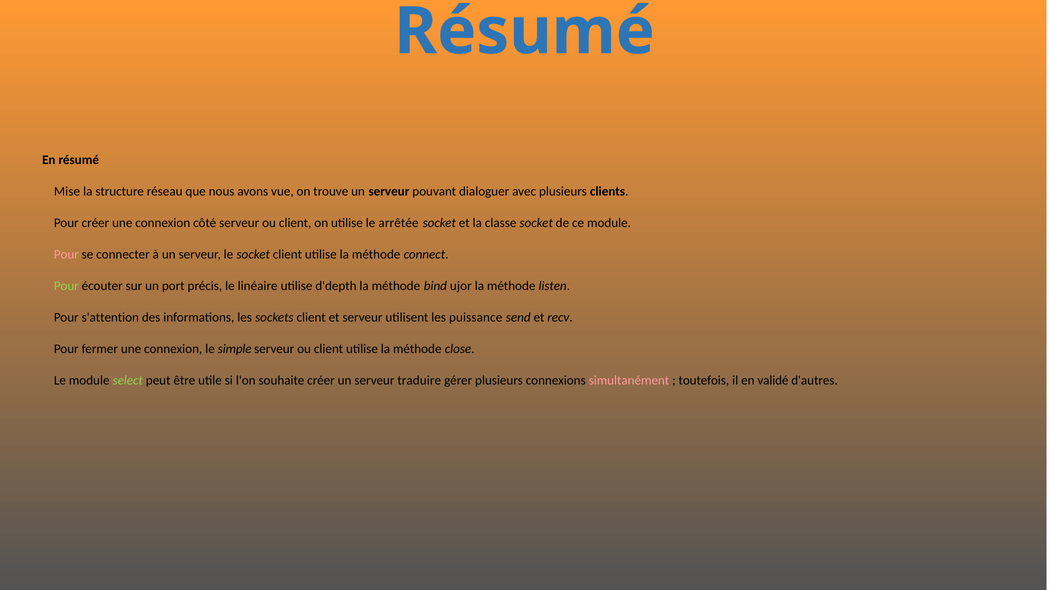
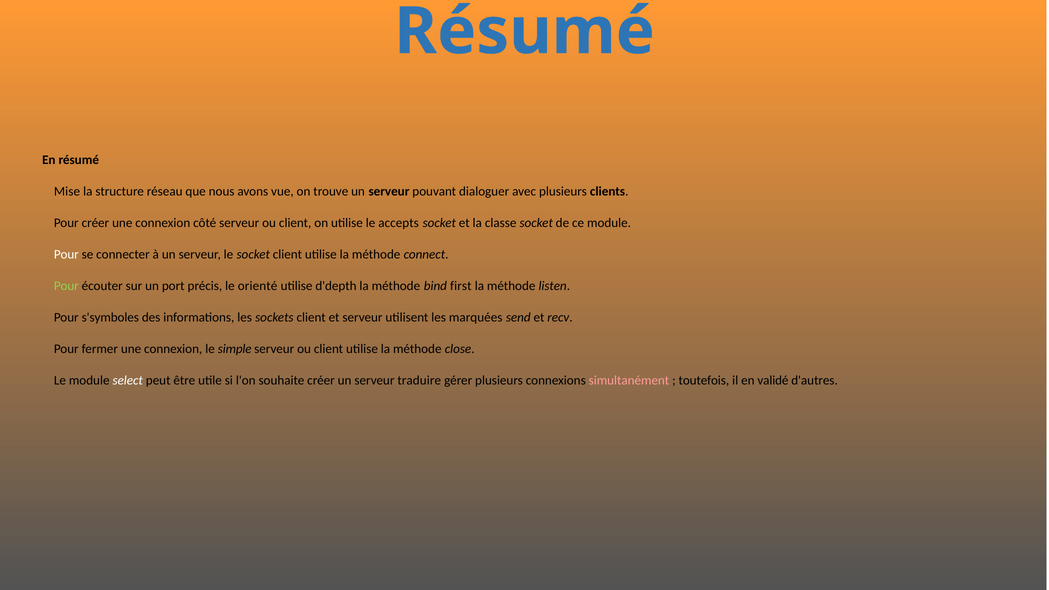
arrêtée: arrêtée -> accepts (399, 223)
Pour colour: pink -> white (66, 255)
linéaire: linéaire -> orienté (258, 286)
ujor: ujor -> first (461, 286)
s'attention: s'attention -> s'symboles (110, 317)
puissance: puissance -> marquées (476, 317)
select colour: light green -> white (128, 380)
